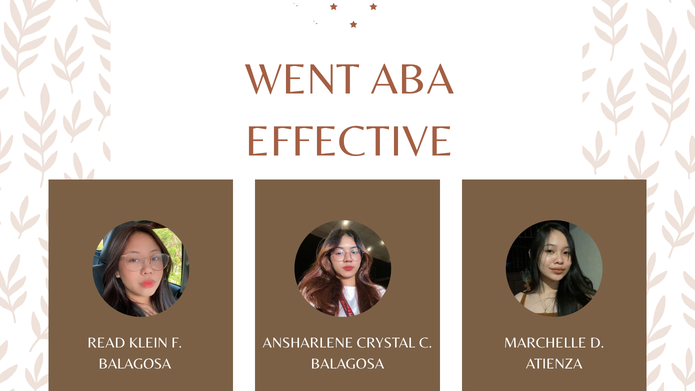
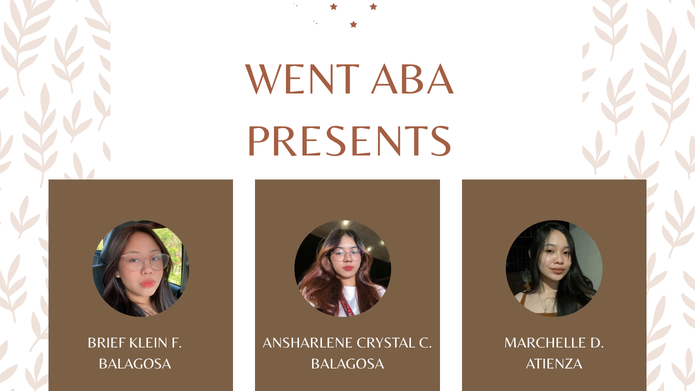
EFFECTIVE: EFFECTIVE -> PRESENTS (349, 141)
READ: READ -> BRIEF (106, 343)
